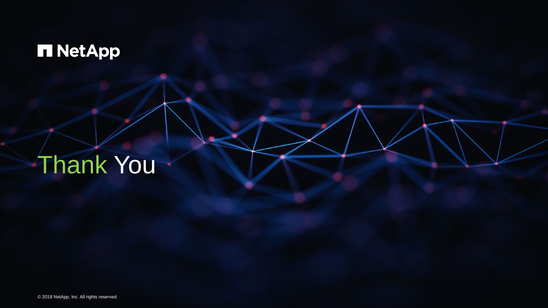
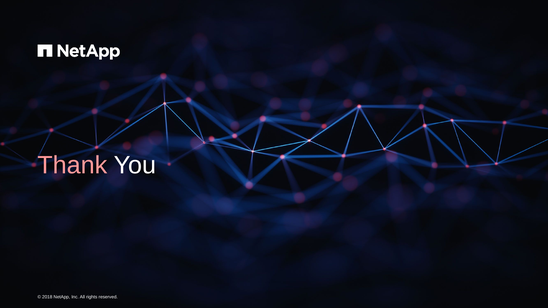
Thank colour: light green -> pink (72, 165)
